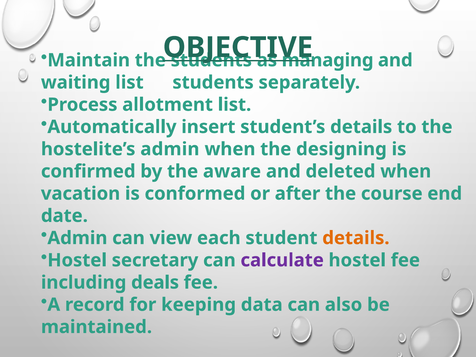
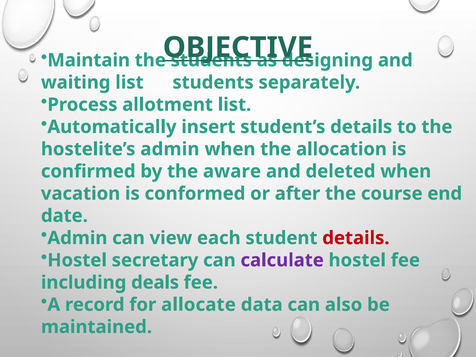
managing: managing -> designing (327, 60)
designing: designing -> allocation (341, 149)
details colour: orange -> red (356, 238)
keeping: keeping -> allocate (198, 305)
